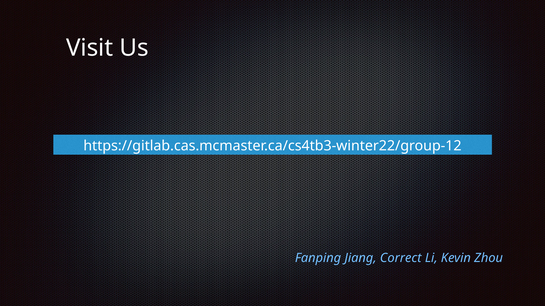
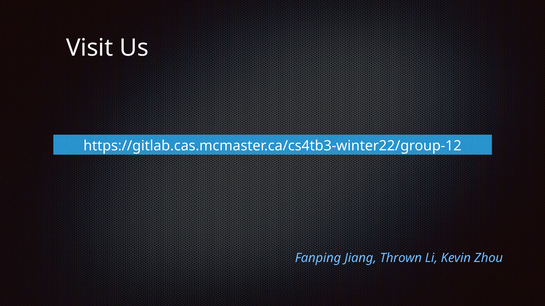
Correct: Correct -> Thrown (401, 258)
